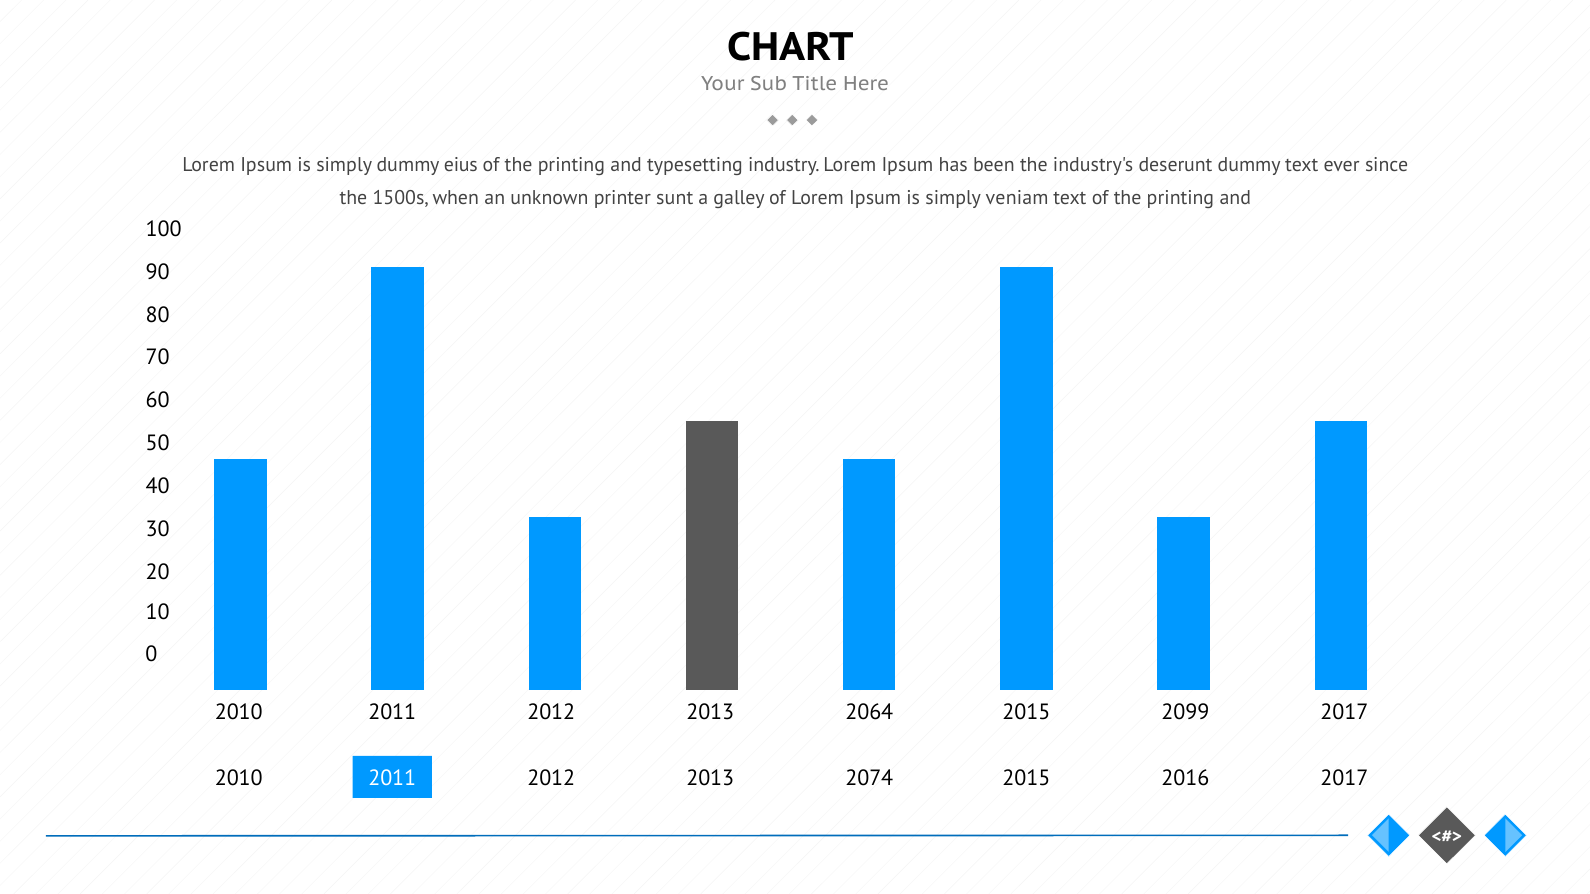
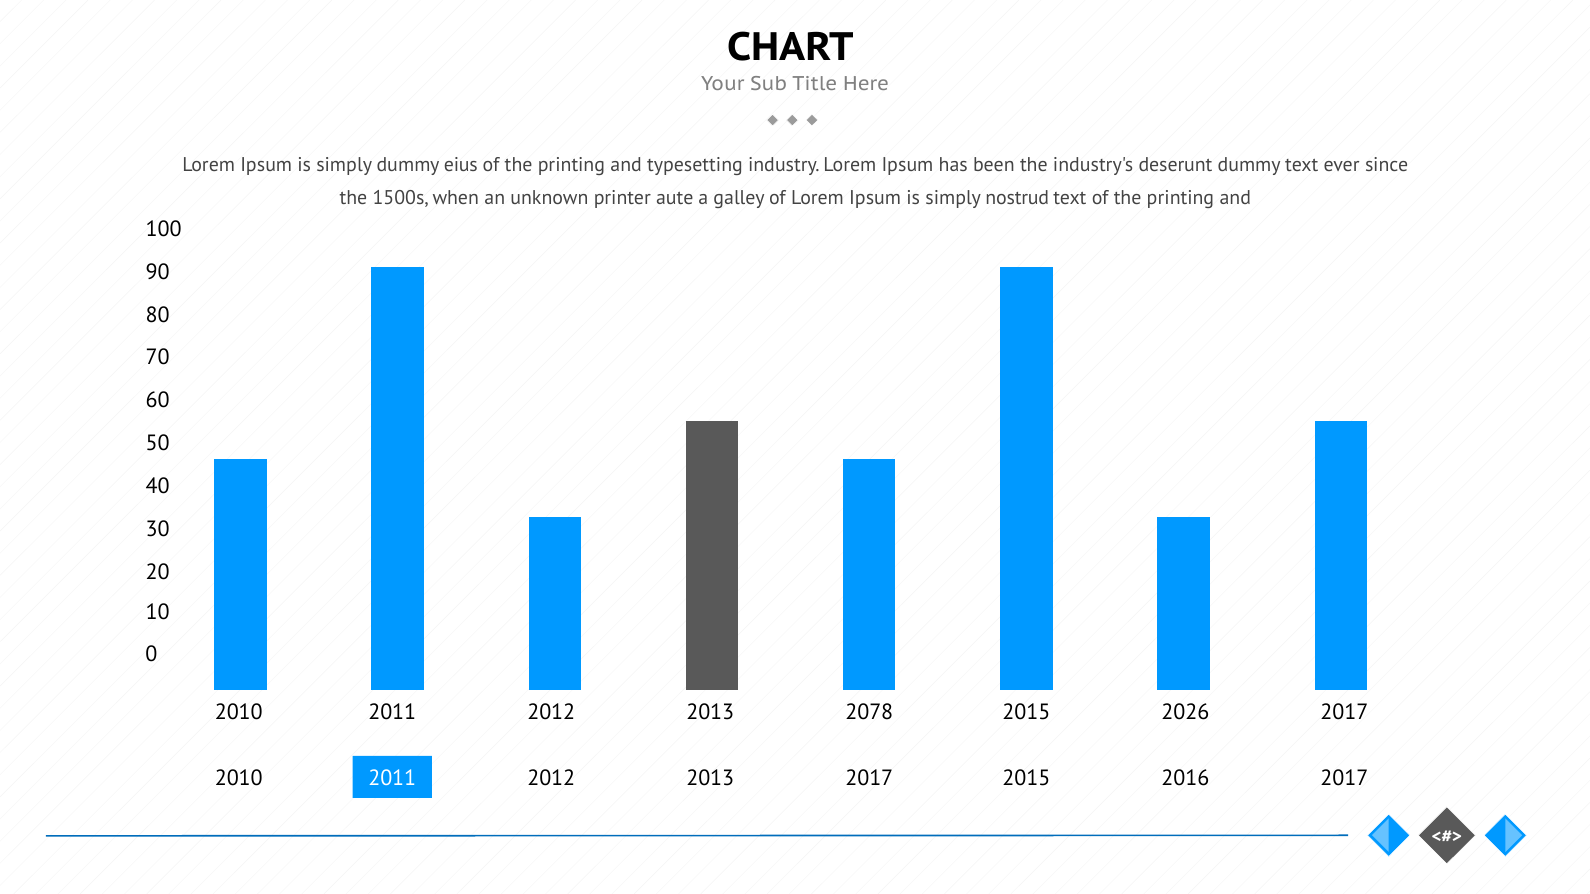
sunt: sunt -> aute (675, 198)
veniam: veniam -> nostrud (1017, 198)
2064: 2064 -> 2078 (869, 712)
2099: 2099 -> 2026 (1185, 712)
2013 2074: 2074 -> 2017 (869, 779)
